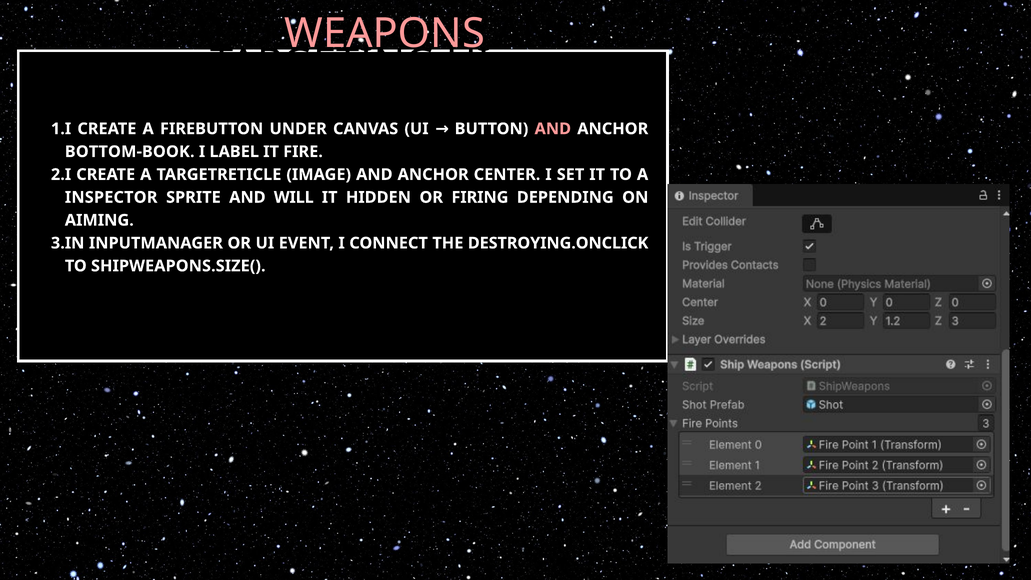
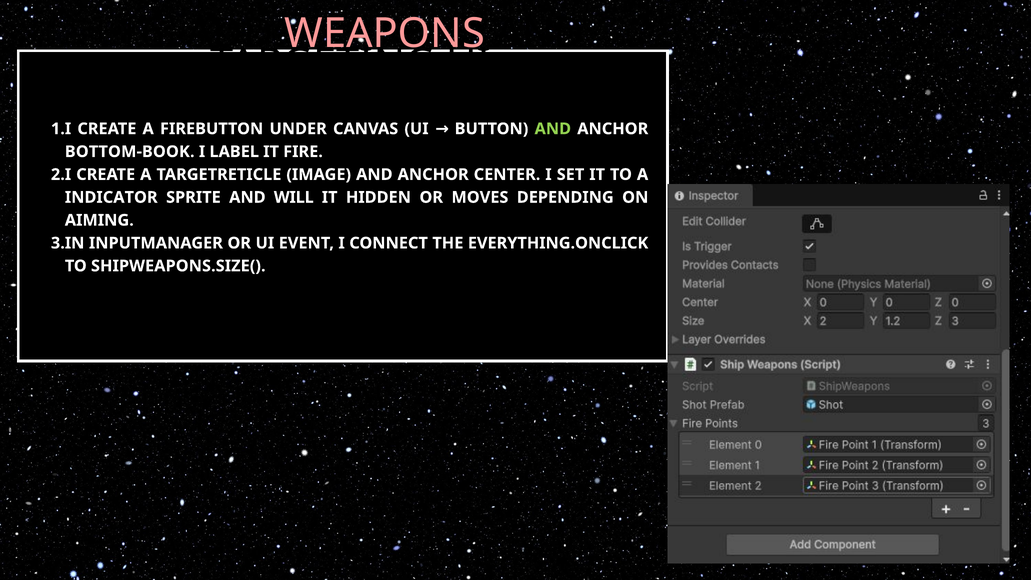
AND colour: pink -> light green (553, 129)
INSPECTOR: INSPECTOR -> INDICATOR (111, 197)
FIRING: FIRING -> MOVES (480, 197)
DESTROYING.ONCLICK: DESTROYING.ONCLICK -> EVERYTHING.ONCLICK (558, 243)
